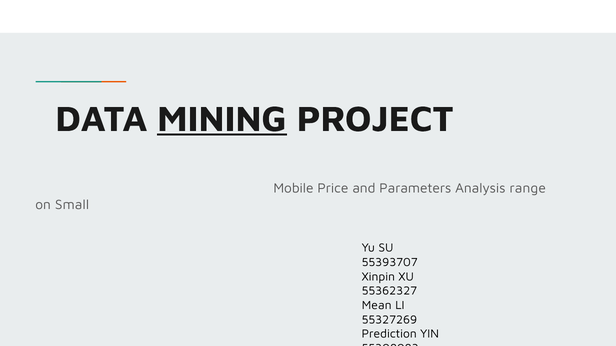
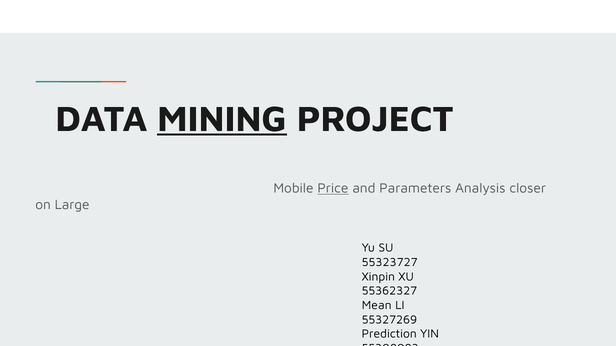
Price underline: none -> present (333, 189)
range: range -> closer (528, 189)
Small: Small -> Large (72, 205)
55393707: 55393707 -> 55323727 (390, 263)
